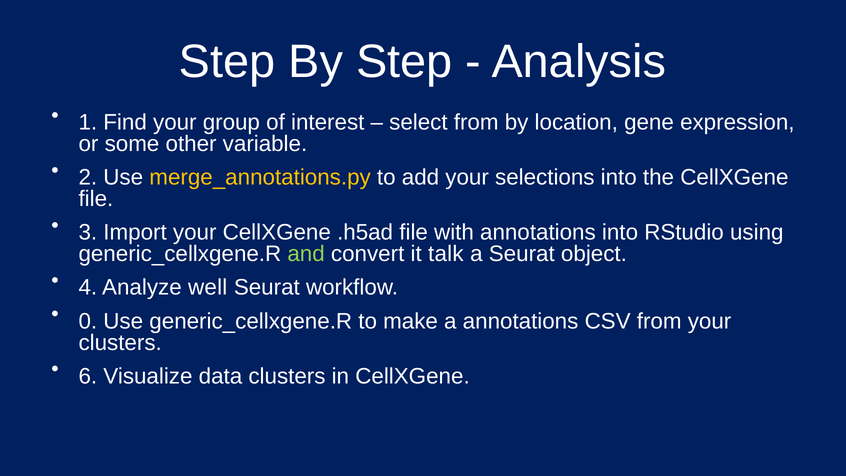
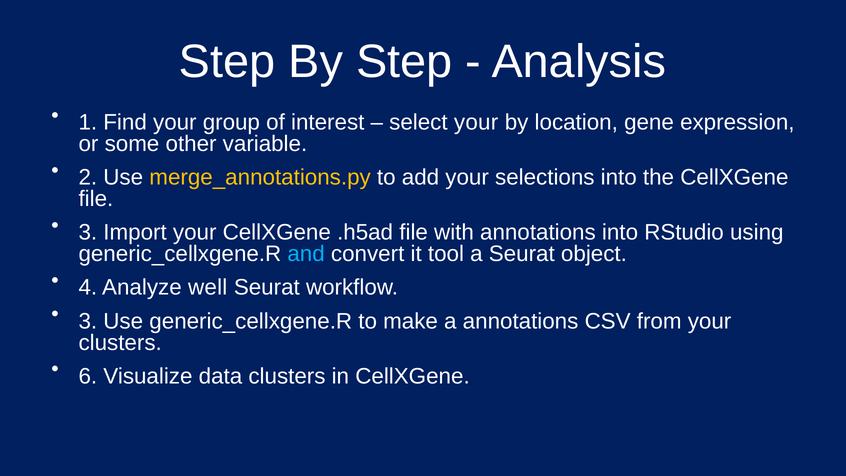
select from: from -> your (476, 122)
and colour: light green -> light blue (306, 254)
talk: talk -> tool (446, 254)
0: 0 -> 3 (88, 321)
